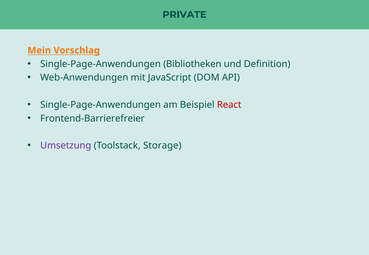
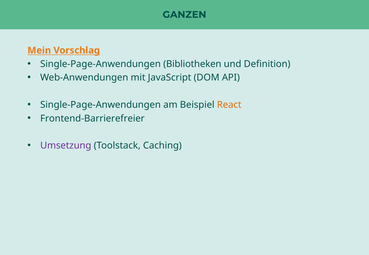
PRIVATE: PRIVATE -> GANZEN (184, 15)
React colour: red -> orange (229, 105)
Storage: Storage -> Caching (162, 146)
